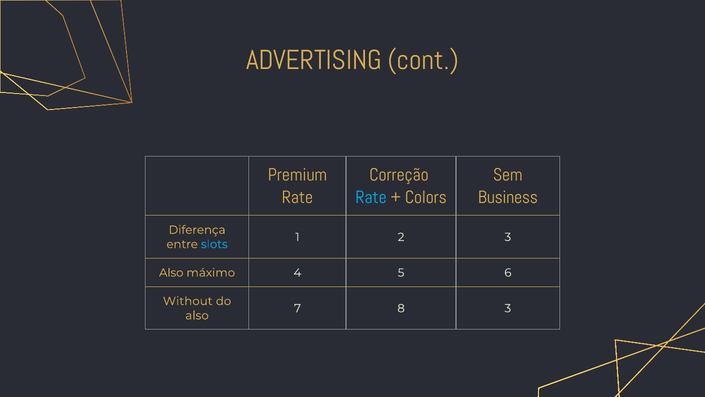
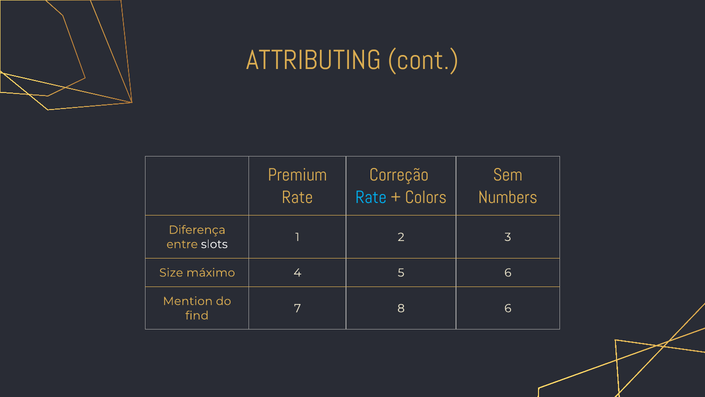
ADVERTISING: ADVERTISING -> ATTRIBUTING (314, 60)
Business: Business -> Numbers (508, 197)
slots colour: light blue -> white (214, 244)
Also: Also -> Size (171, 272)
Without: Without -> Mention (188, 301)
8 3: 3 -> 6 (508, 308)
also: also -> find (197, 315)
